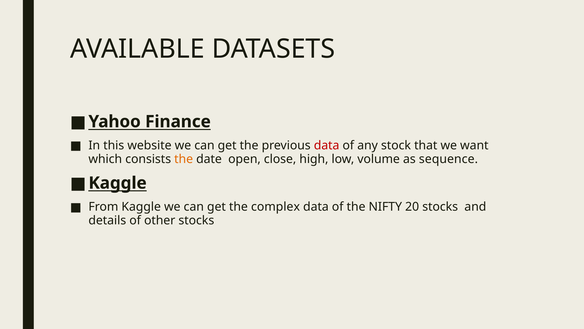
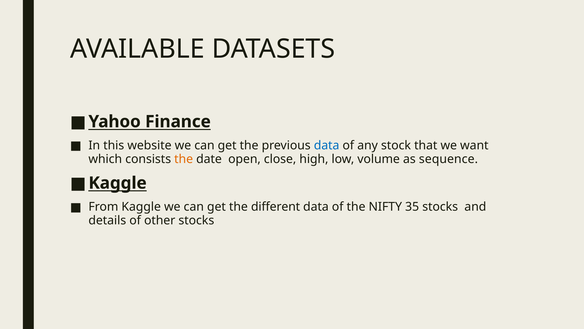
data colour: red -> blue (327, 145)
complex: complex -> different (276, 206)
20: 20 -> 35 (412, 206)
